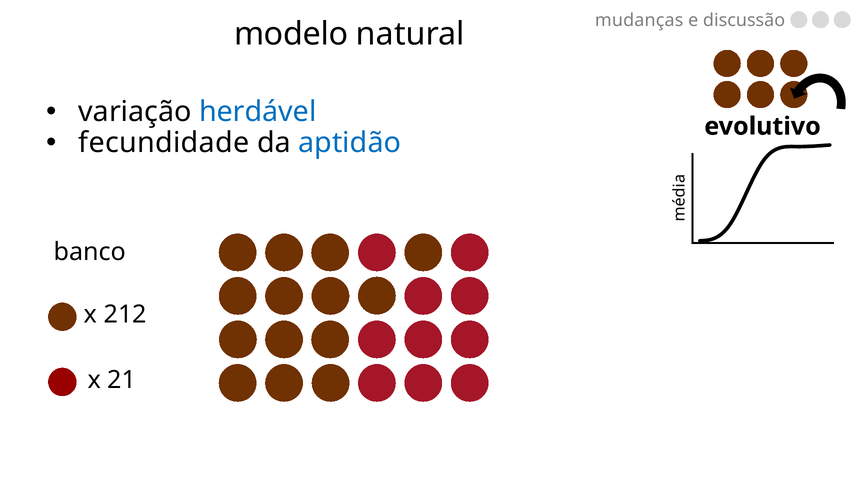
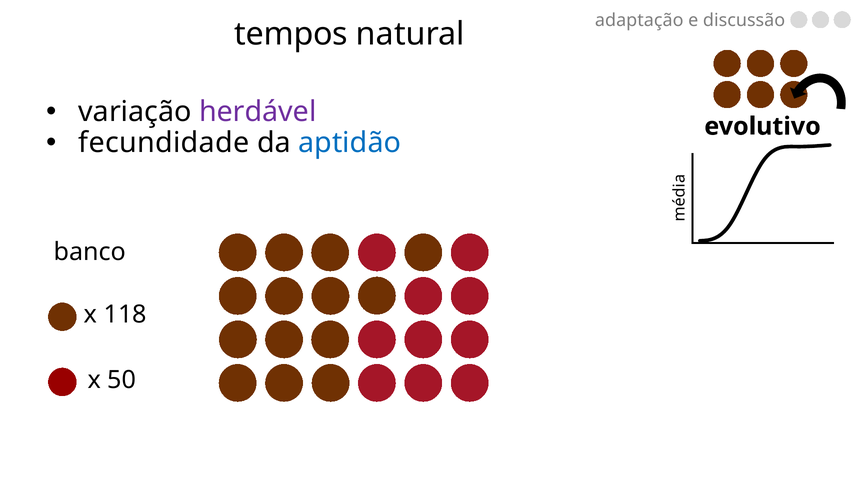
mudanças: mudanças -> adaptação (639, 20)
modelo: modelo -> tempos (291, 34)
herdável colour: blue -> purple (258, 112)
212: 212 -> 118 (125, 315)
21: 21 -> 50 (122, 380)
